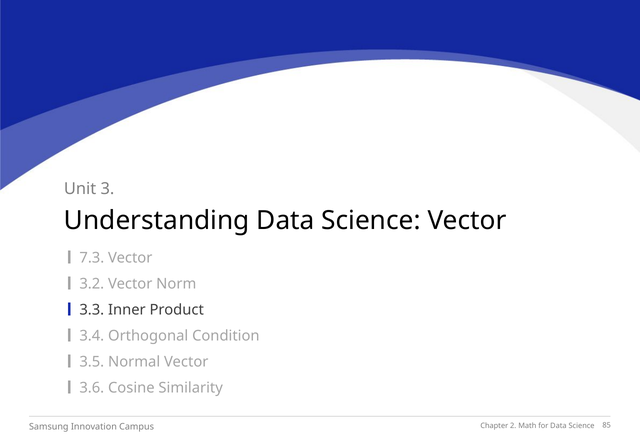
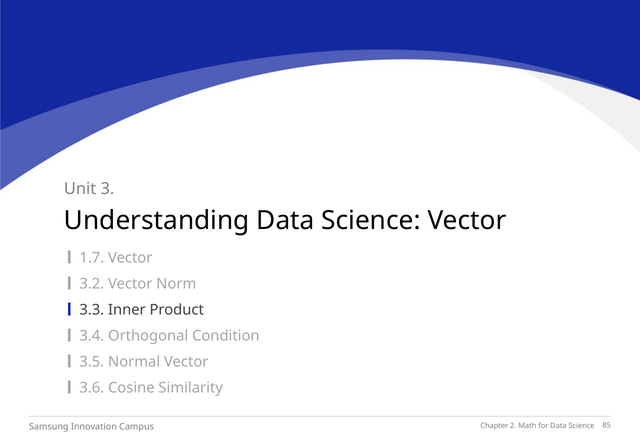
7.3: 7.3 -> 1.7 (92, 258)
